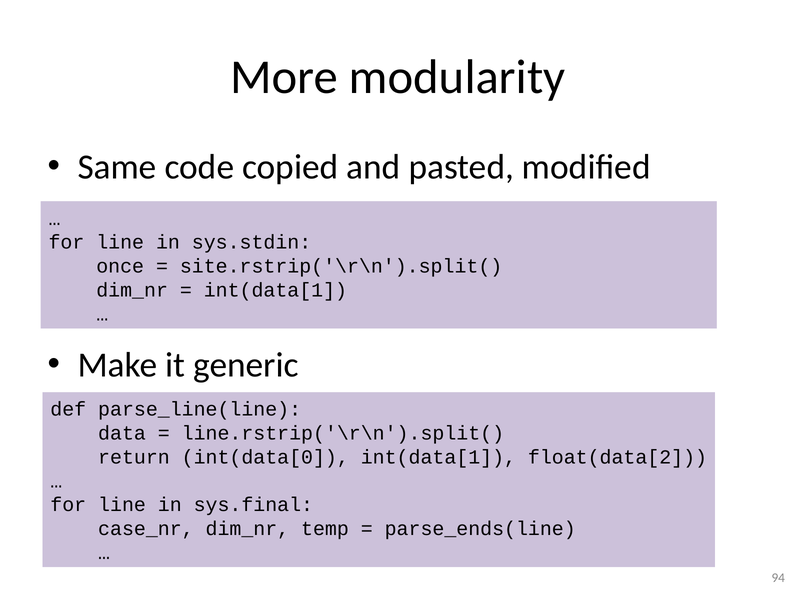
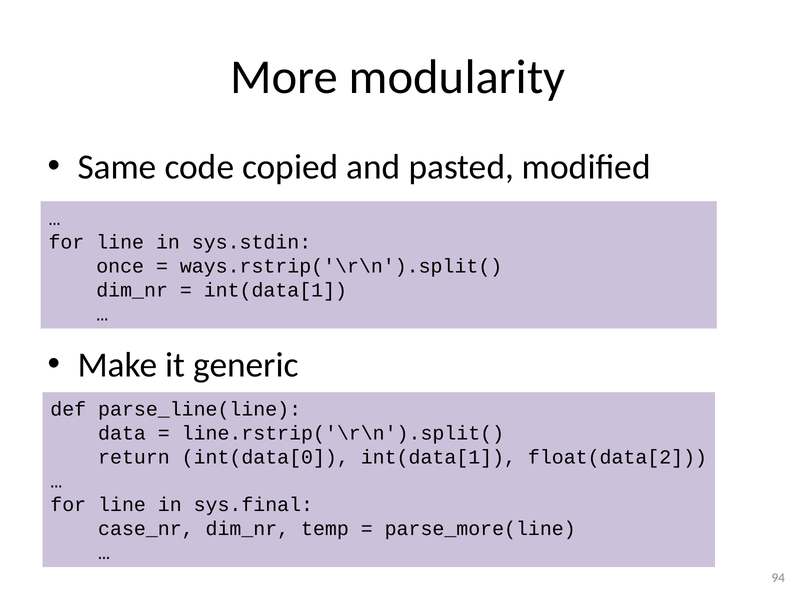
site.rstrip('\r\n').split(: site.rstrip('\r\n').split( -> ways.rstrip('\r\n').split( (341, 266)
parse_ends(line: parse_ends(line -> parse_more(line (480, 529)
